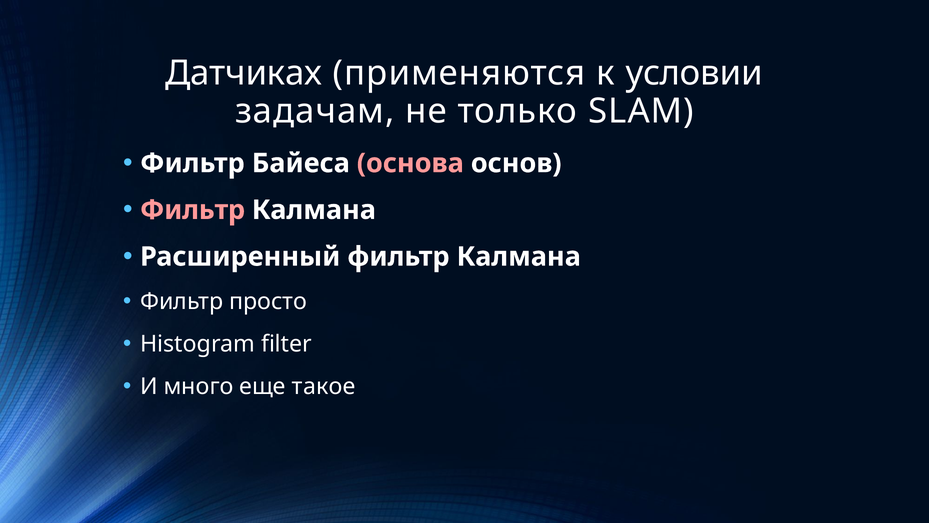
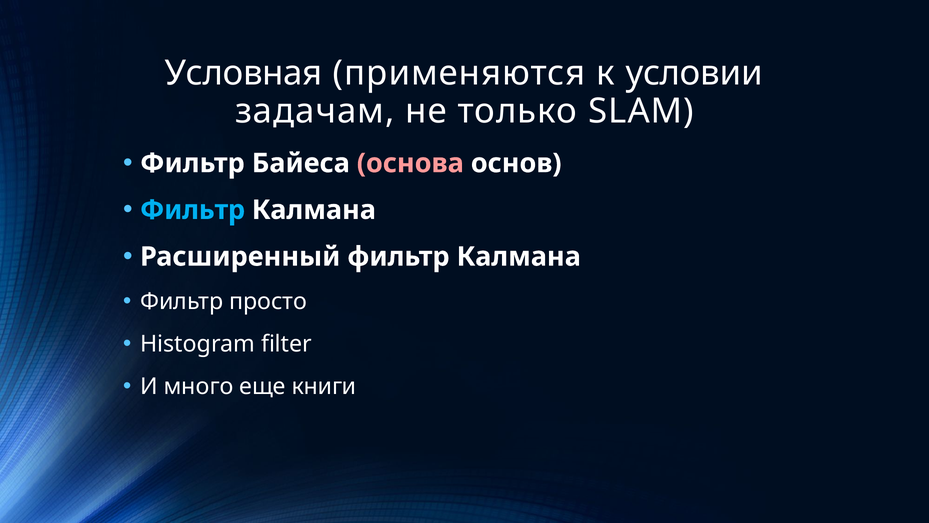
Датчиках: Датчиках -> Условная (244, 73)
Фильтр colour: pink -> light blue (193, 210)
такое: такое -> книги (324, 386)
